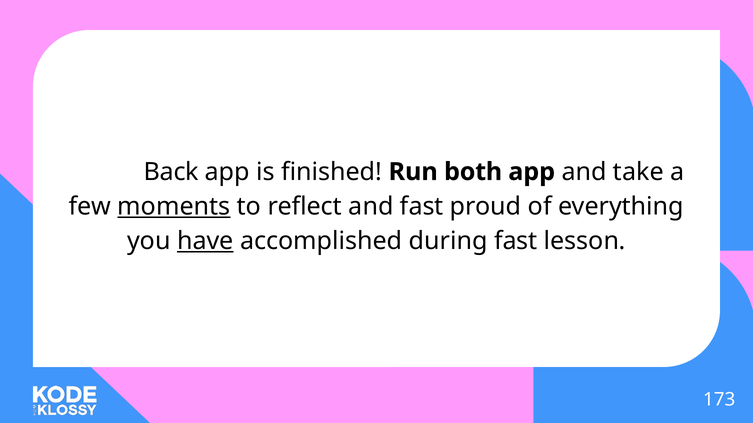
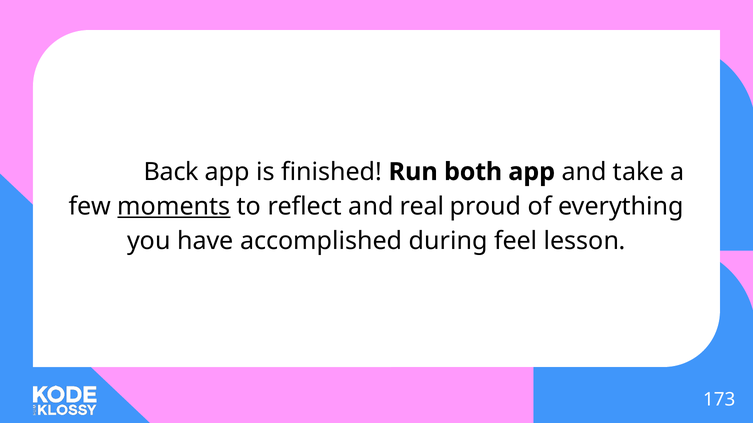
and fast: fast -> real (422, 207)
have underline: present -> none (205, 241)
during fast: fast -> feel (516, 241)
